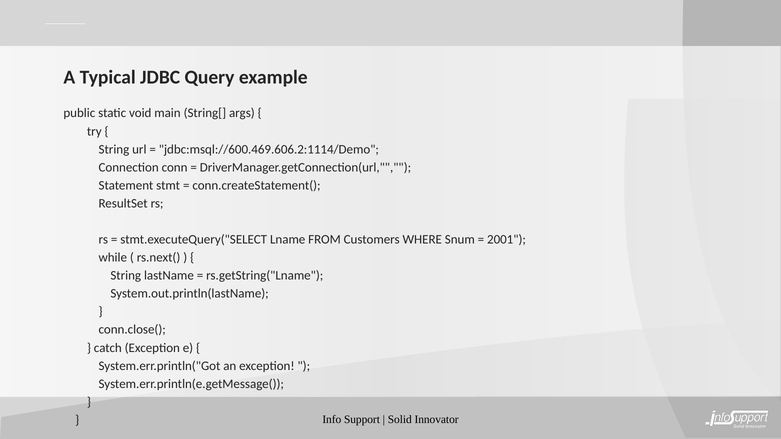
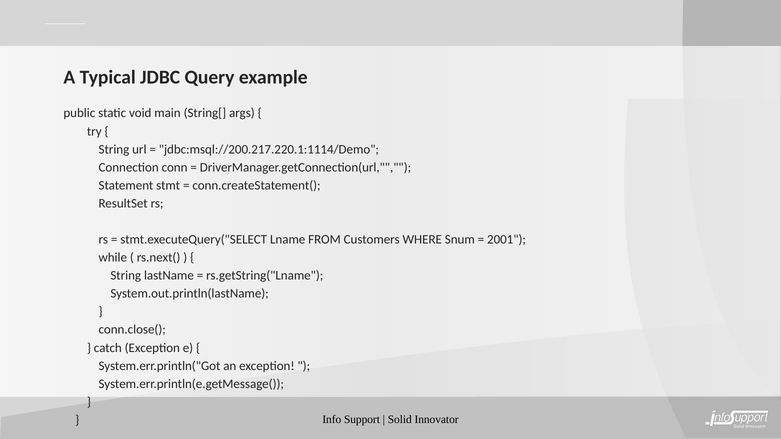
jdbc:msql://600.469.606.2:1114/Demo: jdbc:msql://600.469.606.2:1114/Demo -> jdbc:msql://200.217.220.1:1114/Demo (269, 149)
